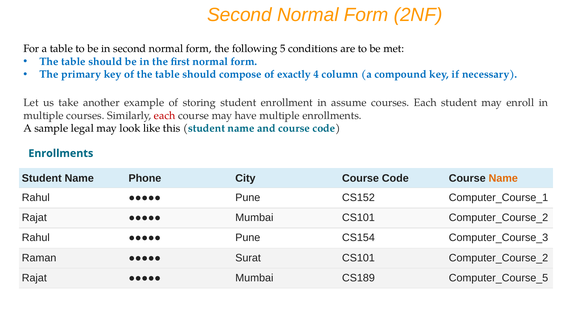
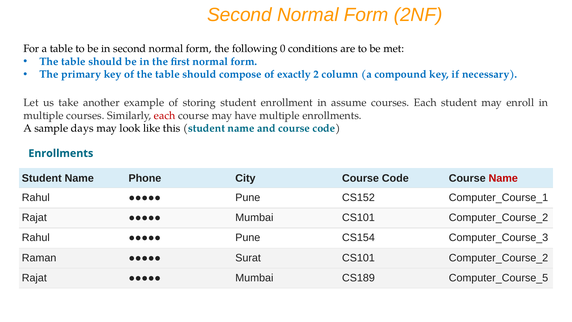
5: 5 -> 0 (283, 49)
4: 4 -> 2 (316, 74)
legal: legal -> days (82, 128)
Name colour: orange -> red (503, 178)
